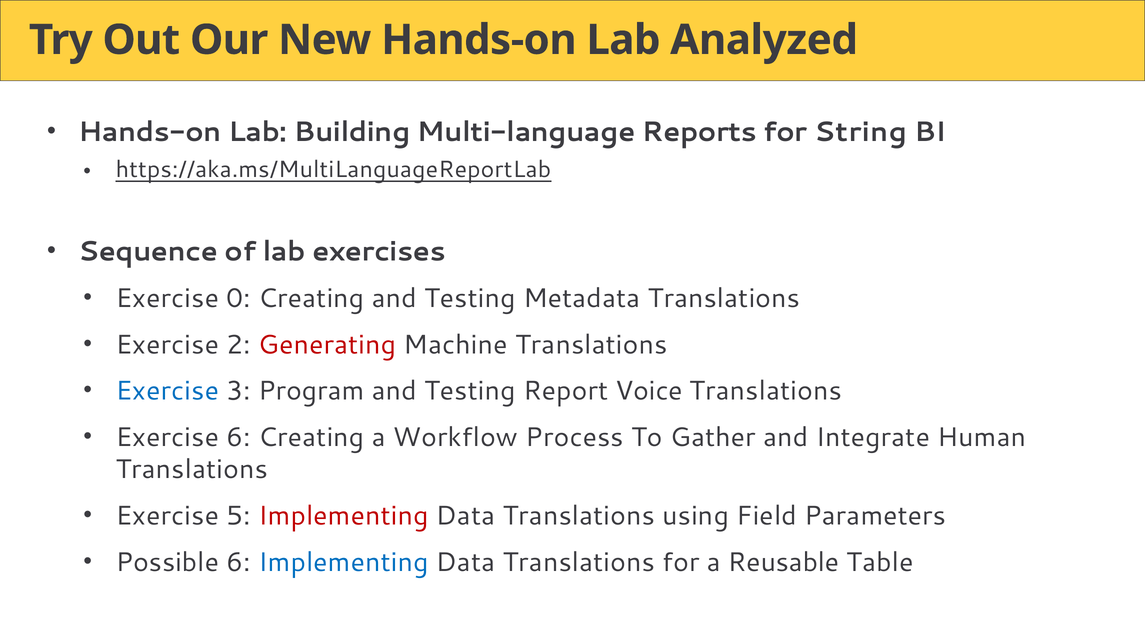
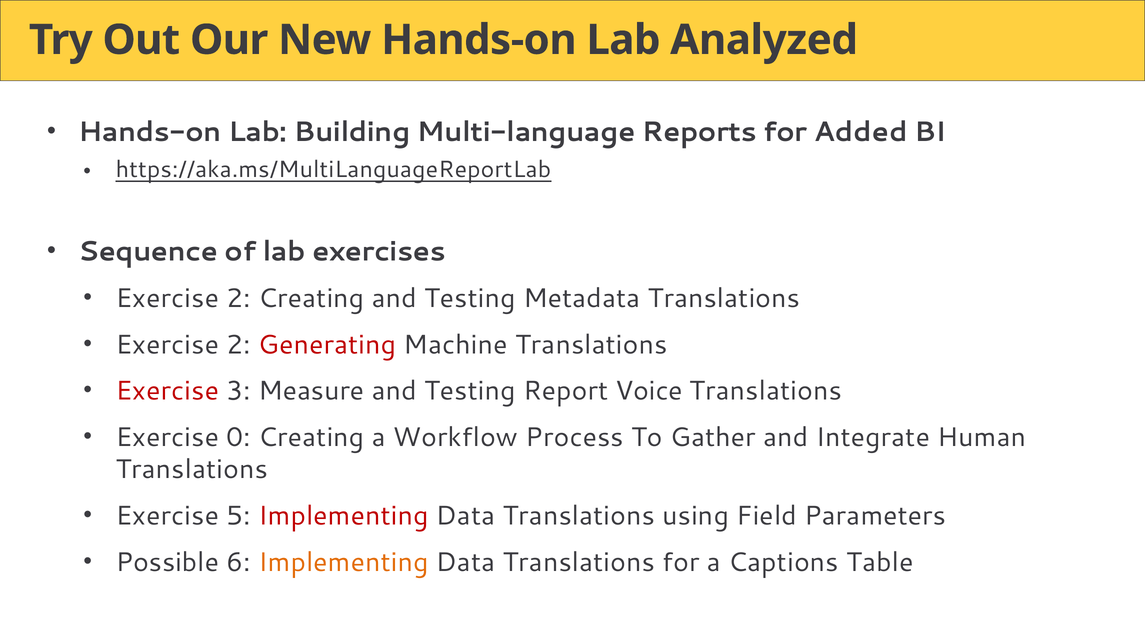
String: String -> Added (861, 132)
0: 0 -> 2 (239, 298)
Exercise colour: blue -> red (167, 391)
Program: Program -> Measure (311, 391)
Exercise 6: 6 -> 0 (239, 437)
Implementing colour: blue -> orange (343, 562)
Reusable: Reusable -> Captions (784, 562)
